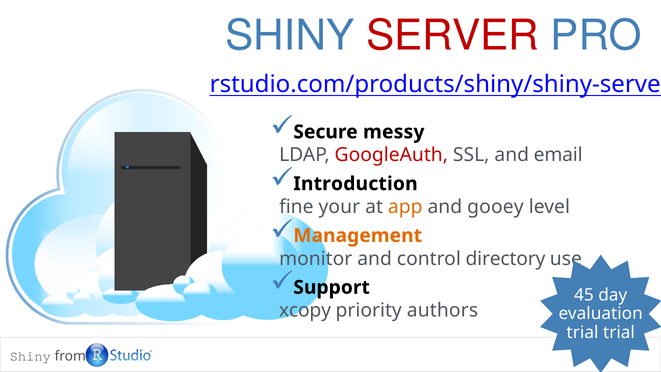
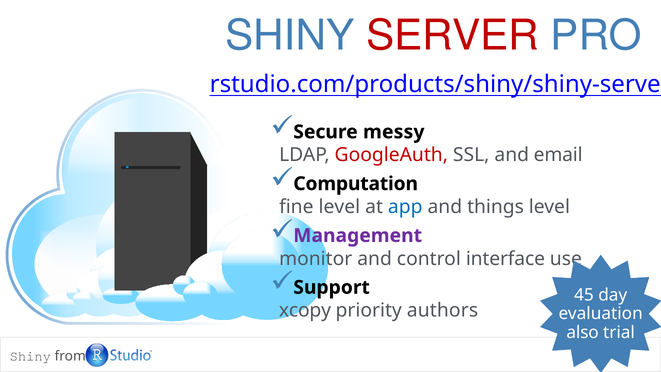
Introduction: Introduction -> Computation (356, 184)
fine your: your -> level (339, 207)
app colour: orange -> blue (405, 207)
gooey: gooey -> things (496, 207)
Management colour: orange -> purple (358, 235)
directory: directory -> interface (505, 259)
trial: trial -> also (583, 332)
